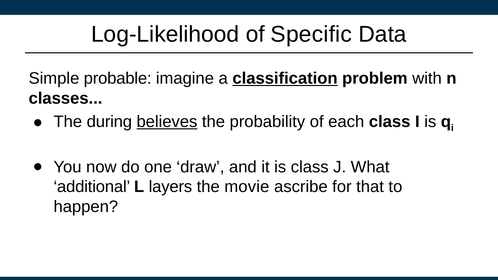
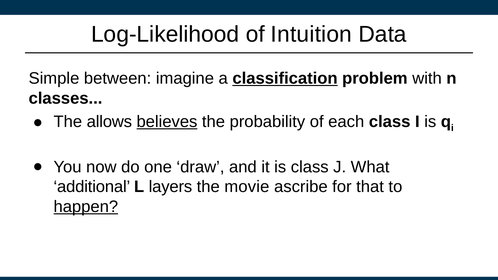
Specific: Specific -> Intuition (311, 34)
probable: probable -> between (118, 78)
during: during -> allows (109, 122)
happen underline: none -> present (86, 207)
